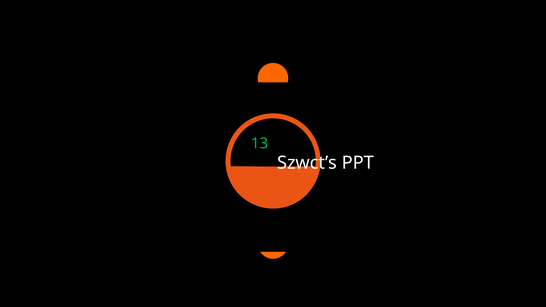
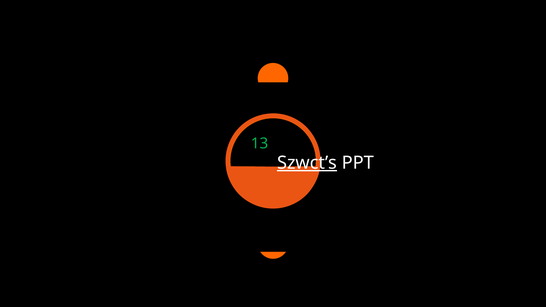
Szwct’s underline: none -> present (307, 163)
